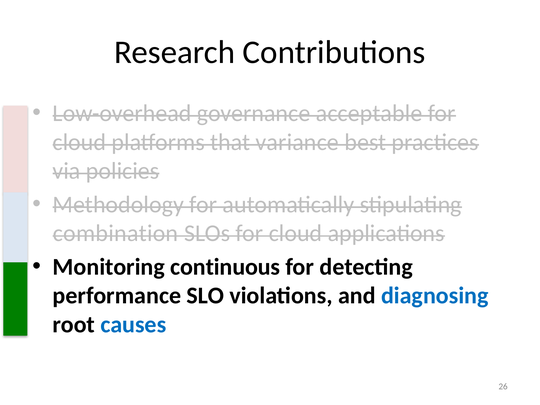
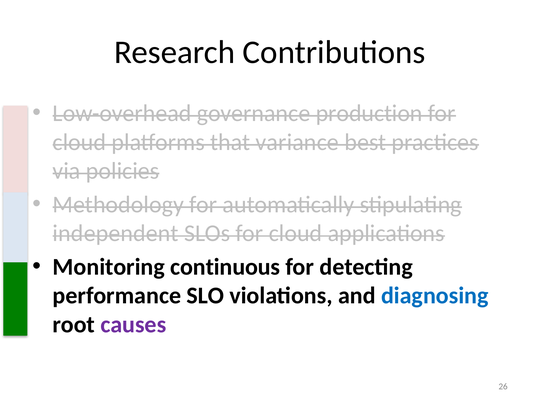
acceptable: acceptable -> production (369, 113)
combination: combination -> independent (116, 233)
causes colour: blue -> purple (133, 325)
